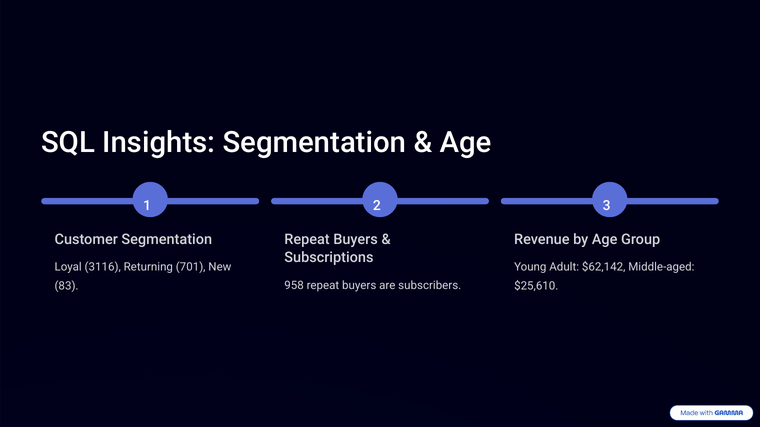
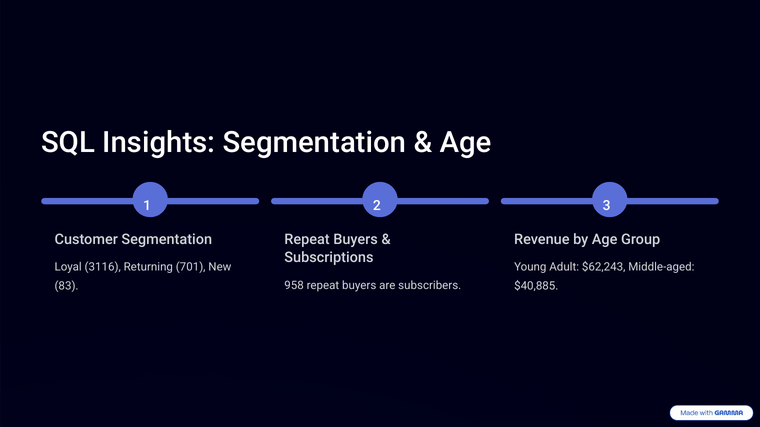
$62,142: $62,142 -> $62,243 (604, 267)
$25,610: $25,610 -> $40,885 (536, 286)
